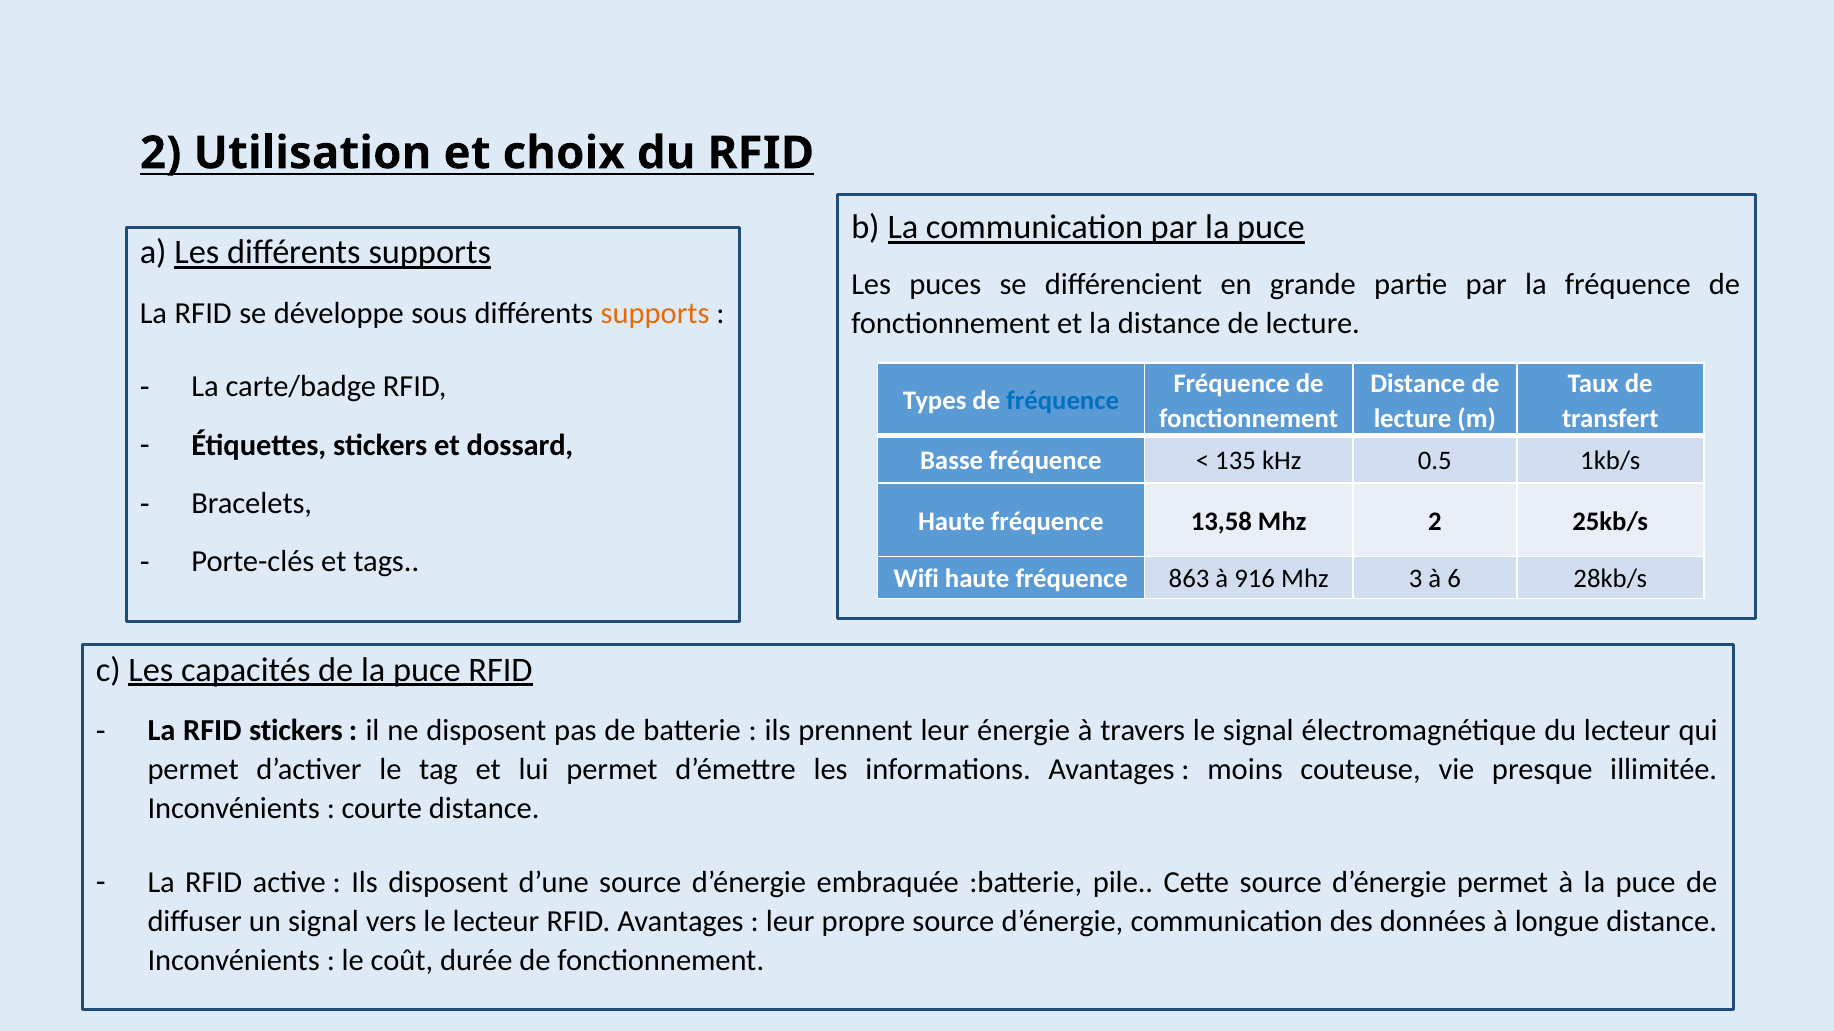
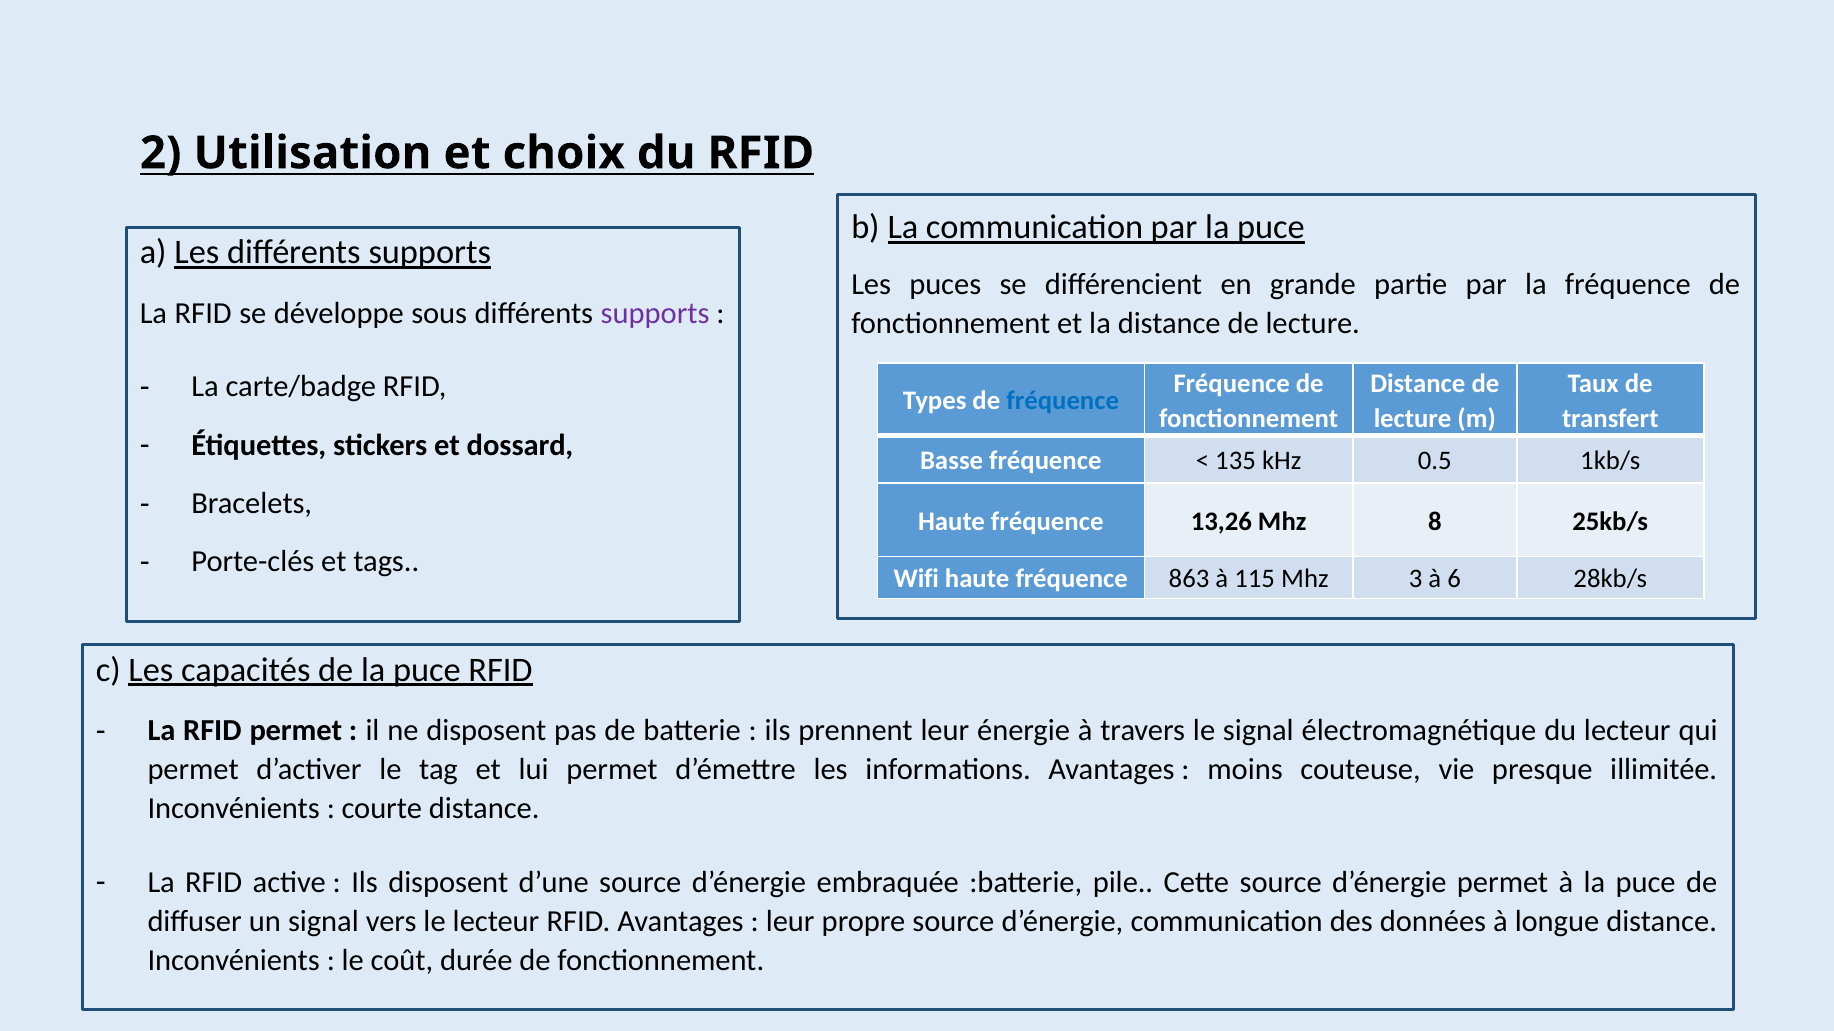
supports colour: orange -> purple (655, 314)
13,58: 13,58 -> 13,26 (1221, 522)
Mhz 2: 2 -> 8 (1435, 522)
916: 916 -> 115 (1255, 579)
RFID stickers: stickers -> permet (296, 731)
